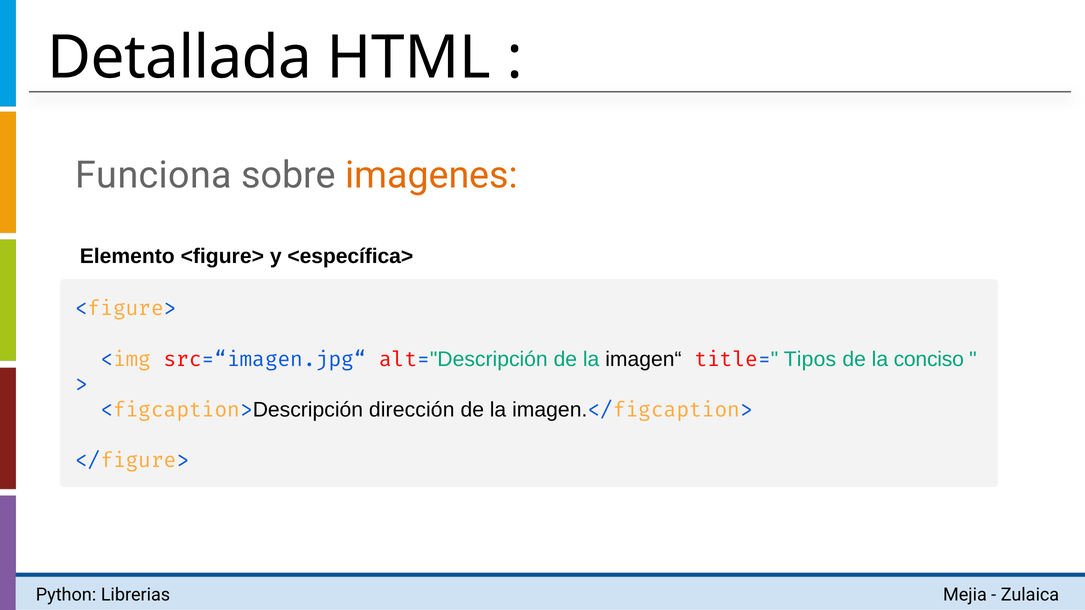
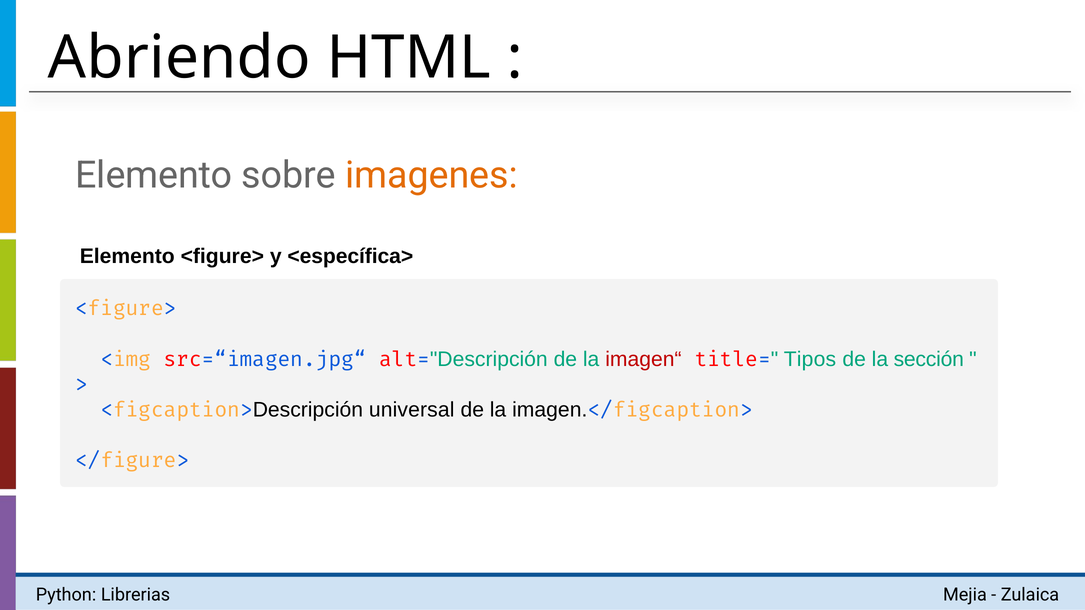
Detallada: Detallada -> Abriendo (179, 58)
Funciona: Funciona -> Elemento (154, 175)
imagen“ colour: black -> red (643, 359)
conciso: conciso -> sección (929, 359)
dirección: dirección -> universal (412, 410)
